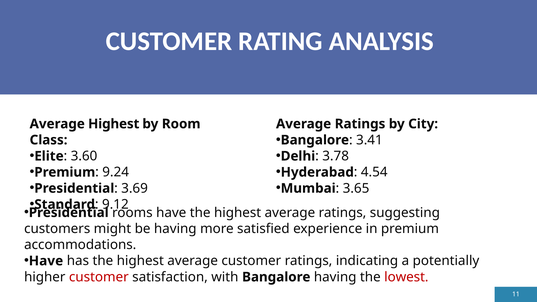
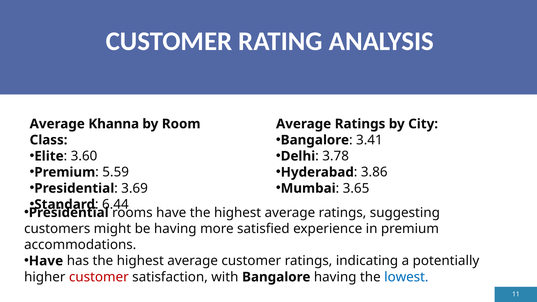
Average Highest: Highest -> Khanna (114, 124)
9.24: 9.24 -> 5.59 (116, 172)
4.54: 4.54 -> 3.86 (374, 172)
9.12: 9.12 -> 6.44 (115, 204)
lowest colour: red -> blue (406, 277)
